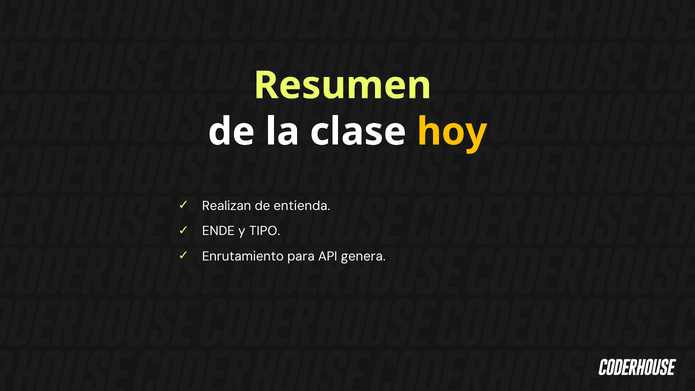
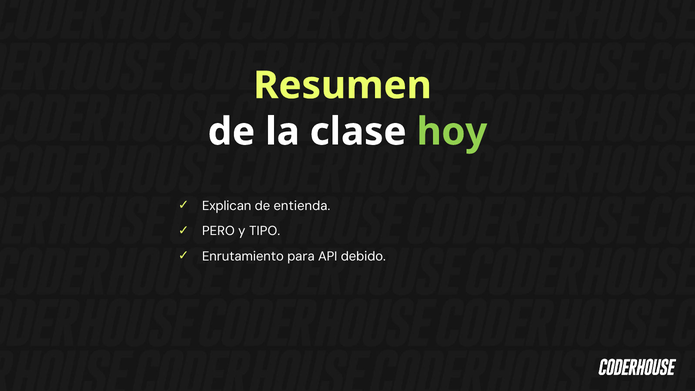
hoy colour: yellow -> light green (452, 132)
Realizan: Realizan -> Explican (227, 206)
ENDE: ENDE -> PERO (218, 231)
genera: genera -> debido (363, 256)
